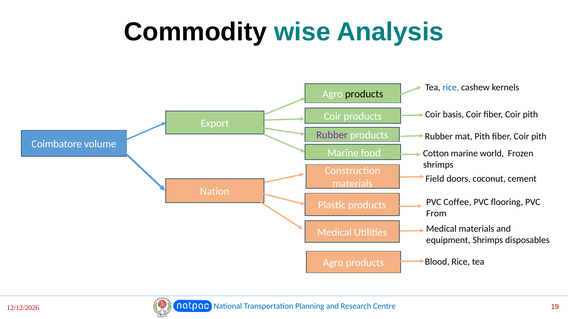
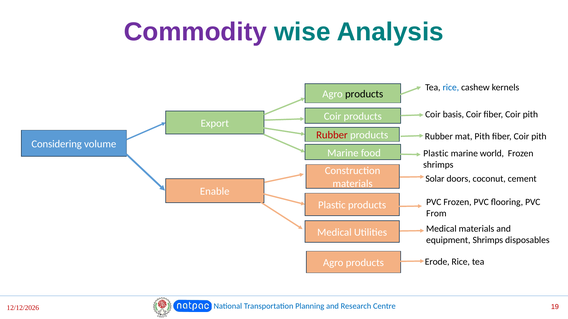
Commodity colour: black -> purple (195, 32)
Rubber colour: purple -> red (332, 135)
Coimbatore: Coimbatore -> Considering (57, 144)
Cotton: Cotton -> Plastic (436, 154)
Field: Field -> Solar (435, 179)
Nation: Nation -> Enable (215, 192)
PVC Coffee: Coffee -> Frozen (457, 203)
Blood: Blood -> Erode (437, 262)
